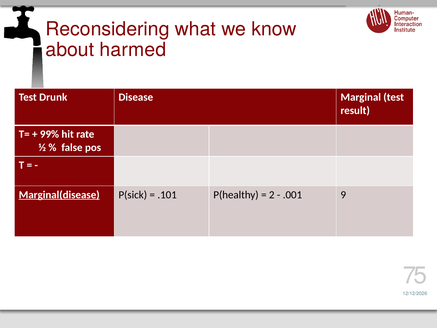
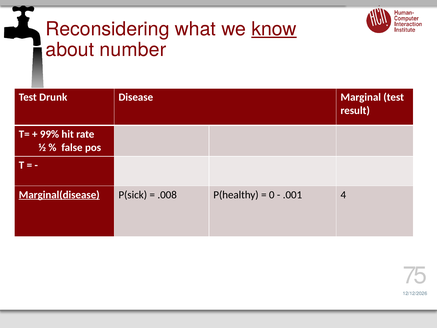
know underline: none -> present (274, 29)
harmed: harmed -> number (133, 50)
.101: .101 -> .008 (167, 195)
2: 2 -> 0 (272, 195)
9: 9 -> 4 (343, 195)
